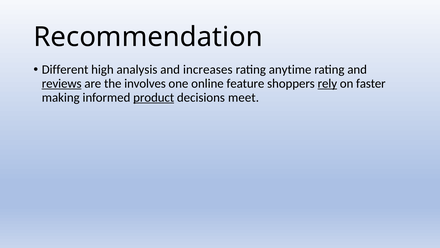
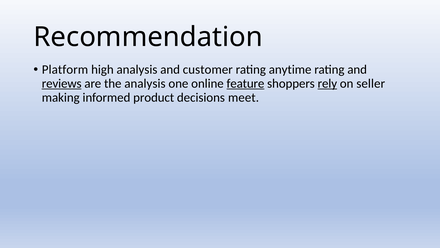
Different: Different -> Platform (65, 70)
increases: increases -> customer (208, 70)
the involves: involves -> analysis (145, 83)
feature underline: none -> present (245, 83)
faster: faster -> seller (371, 83)
product underline: present -> none (154, 97)
